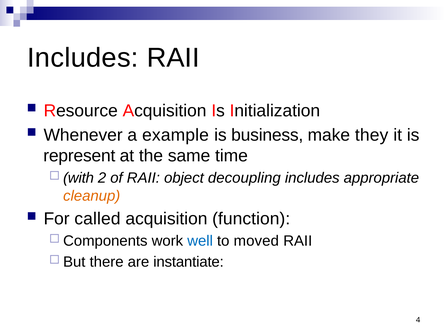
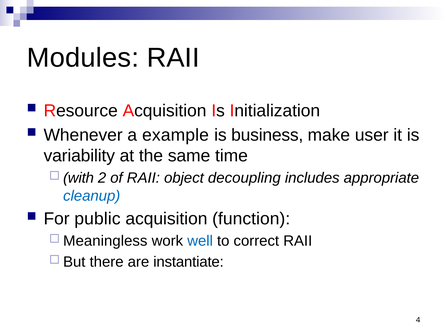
Includes: Includes -> Modules (83, 58)
they: they -> user (372, 135)
represent: represent -> variability (79, 156)
cleanup colour: orange -> blue (92, 196)
called: called -> public (97, 219)
Components: Components -> Meaningless (105, 241)
moved: moved -> correct (256, 241)
